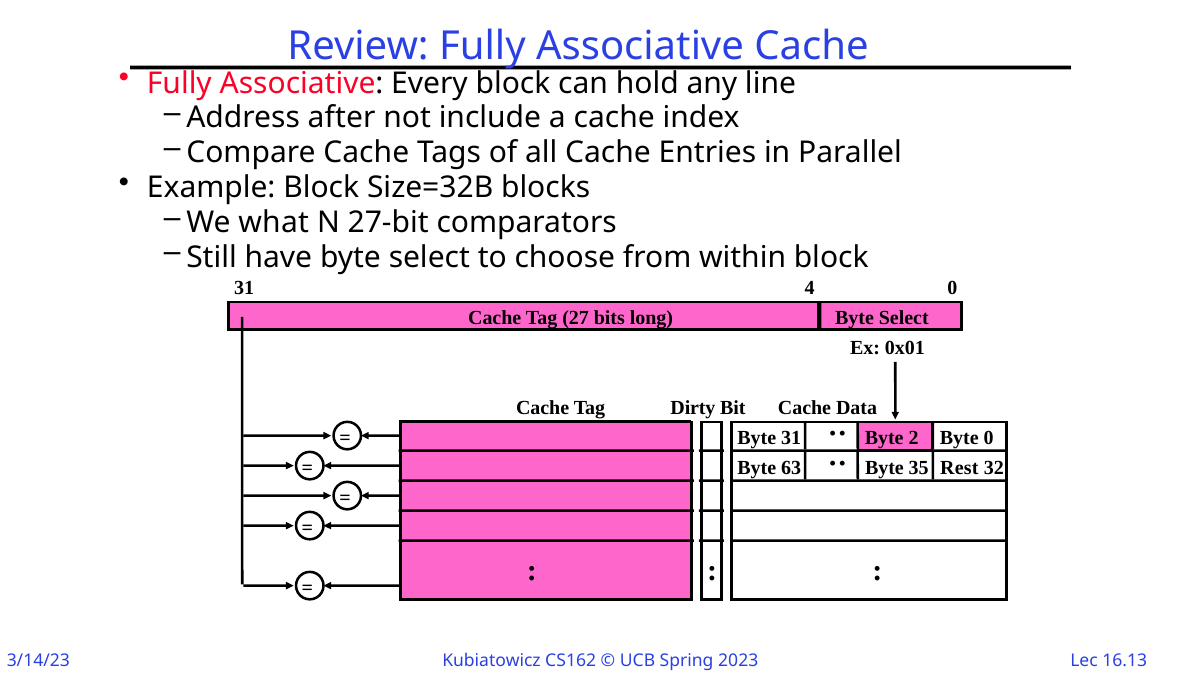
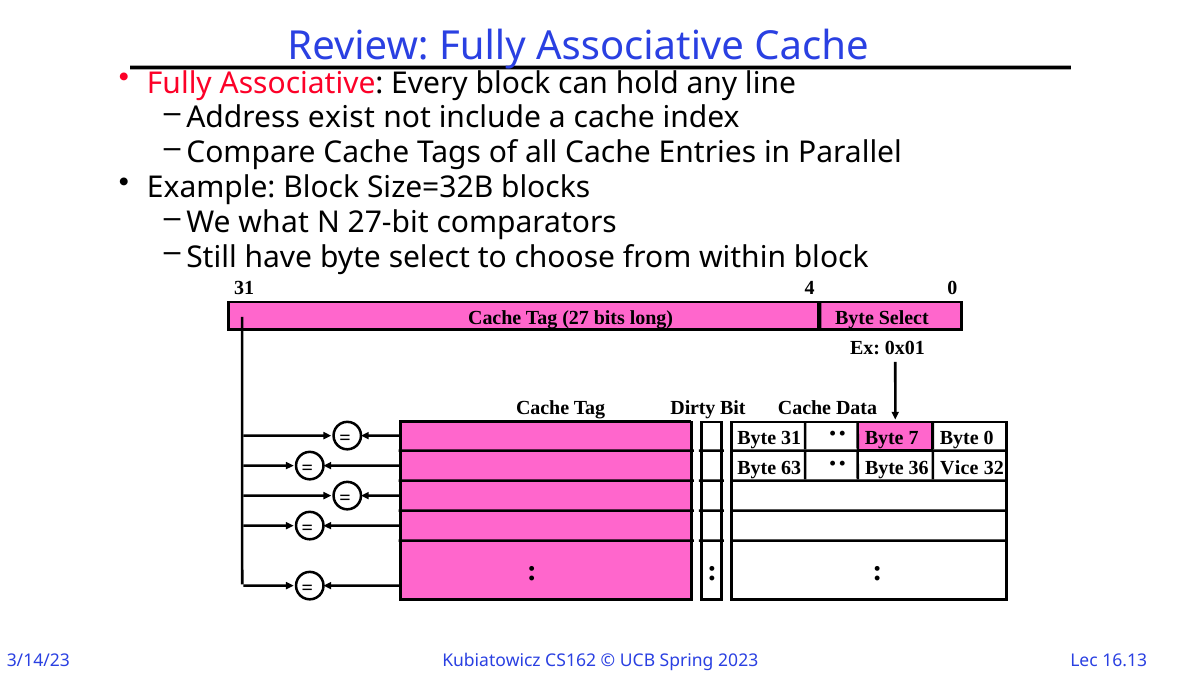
after: after -> exist (341, 118)
2: 2 -> 7 (914, 438)
35: 35 -> 36 (919, 468)
Rest: Rest -> Vice (959, 468)
